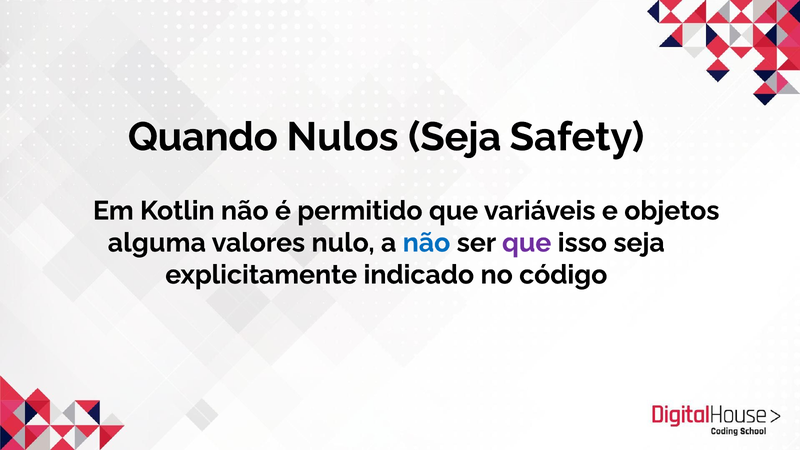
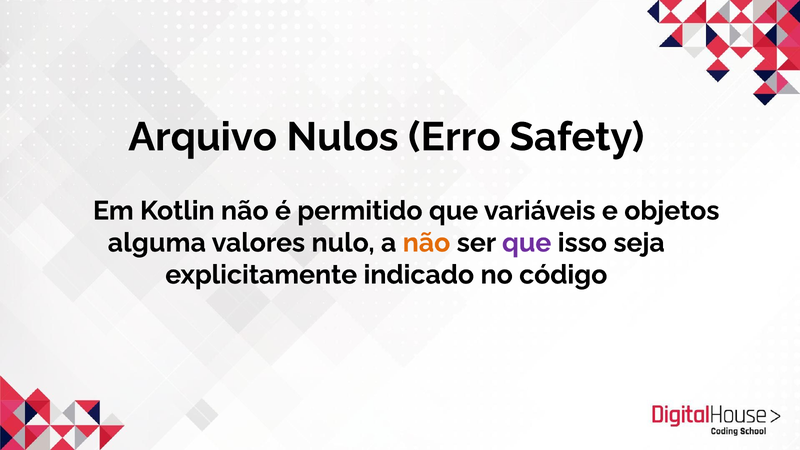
Quando: Quando -> Arquivo (203, 137)
Nulos Seja: Seja -> Erro (454, 137)
não colour: blue -> orange (426, 243)
